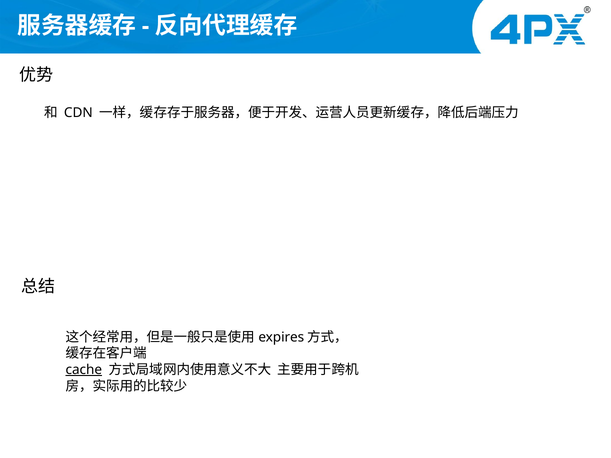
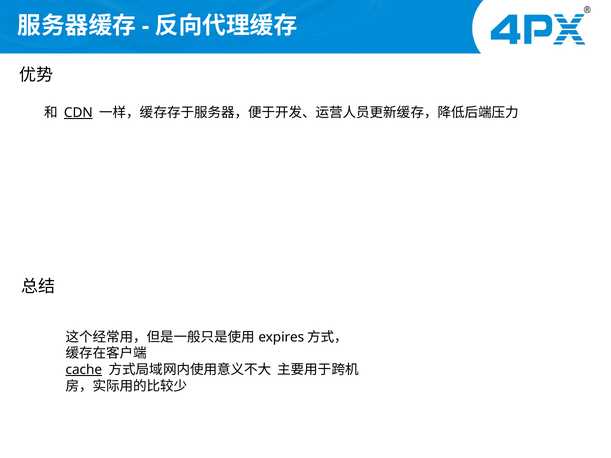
CDN underline: none -> present (78, 113)
